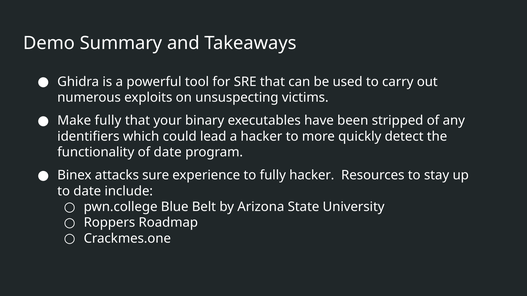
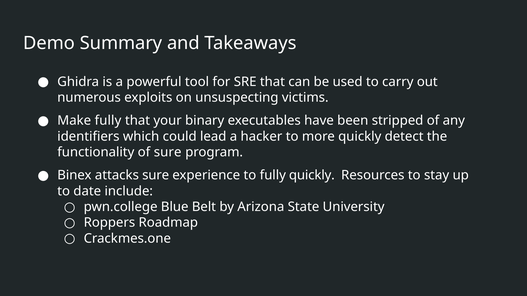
of date: date -> sure (168, 152)
fully hacker: hacker -> quickly (312, 176)
